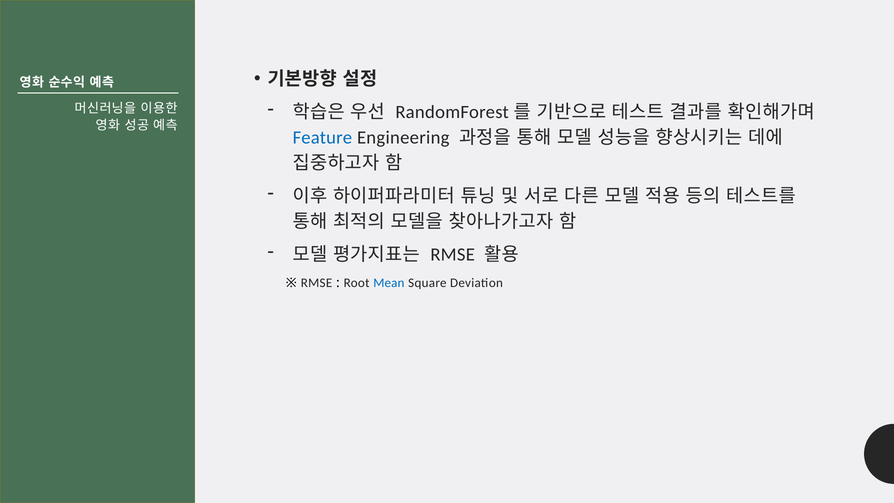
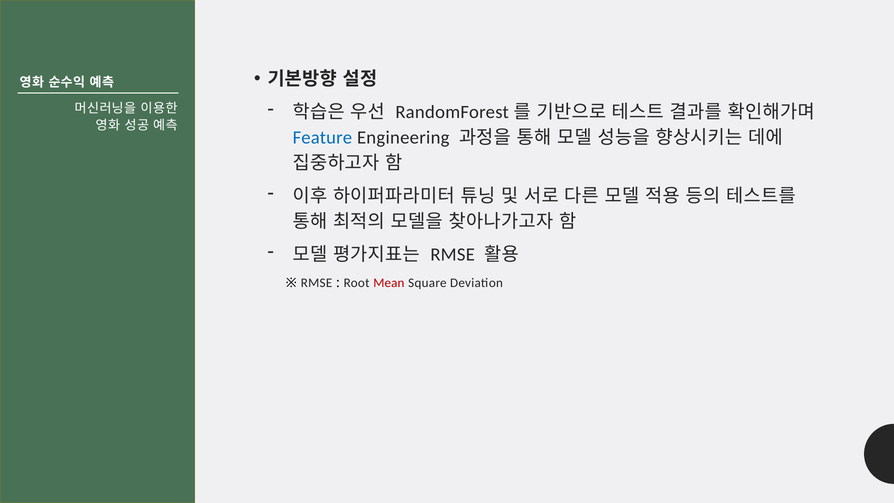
Mean colour: blue -> red (389, 283)
